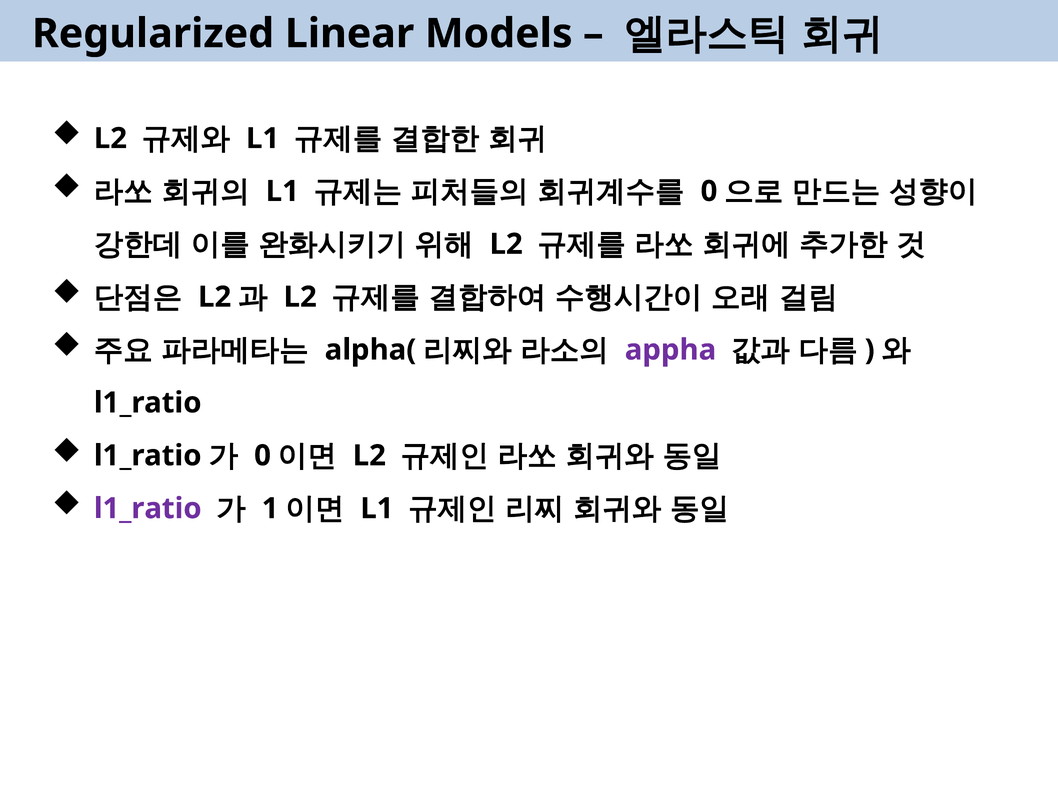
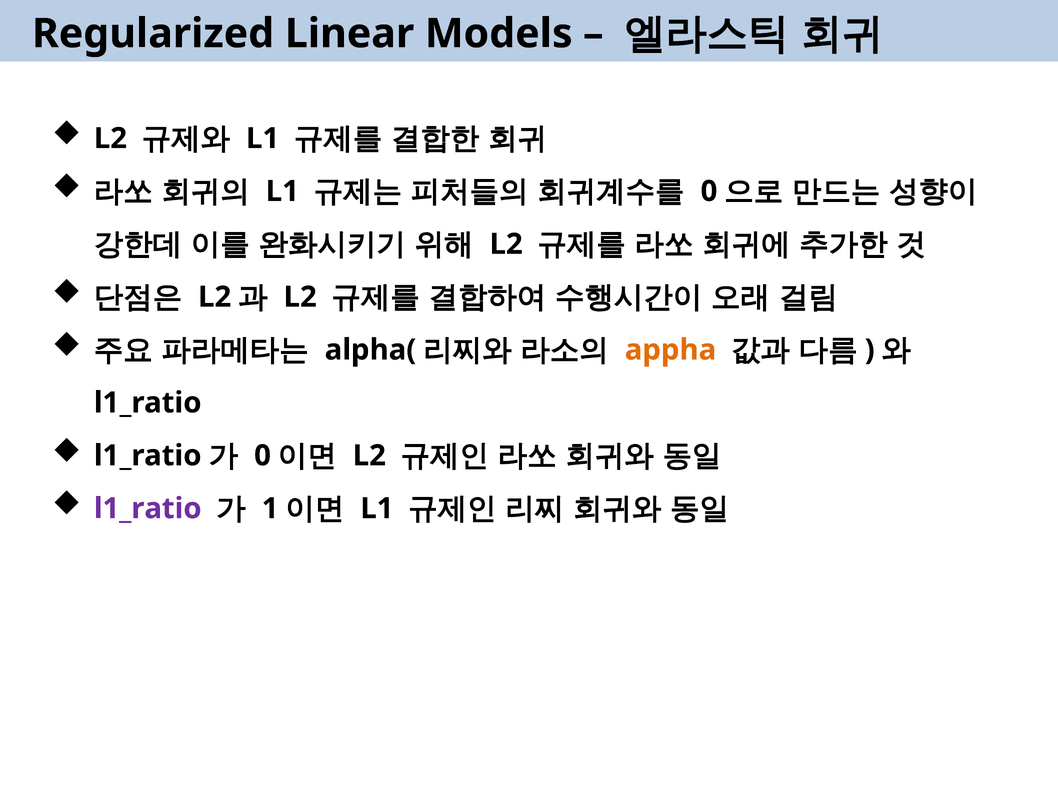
appha colour: purple -> orange (670, 350)
